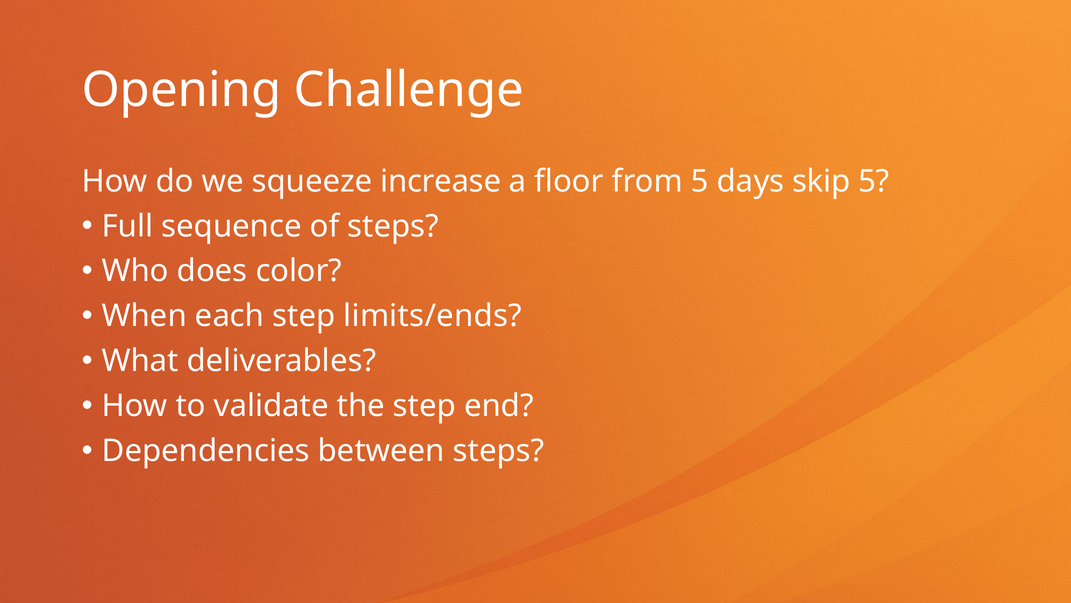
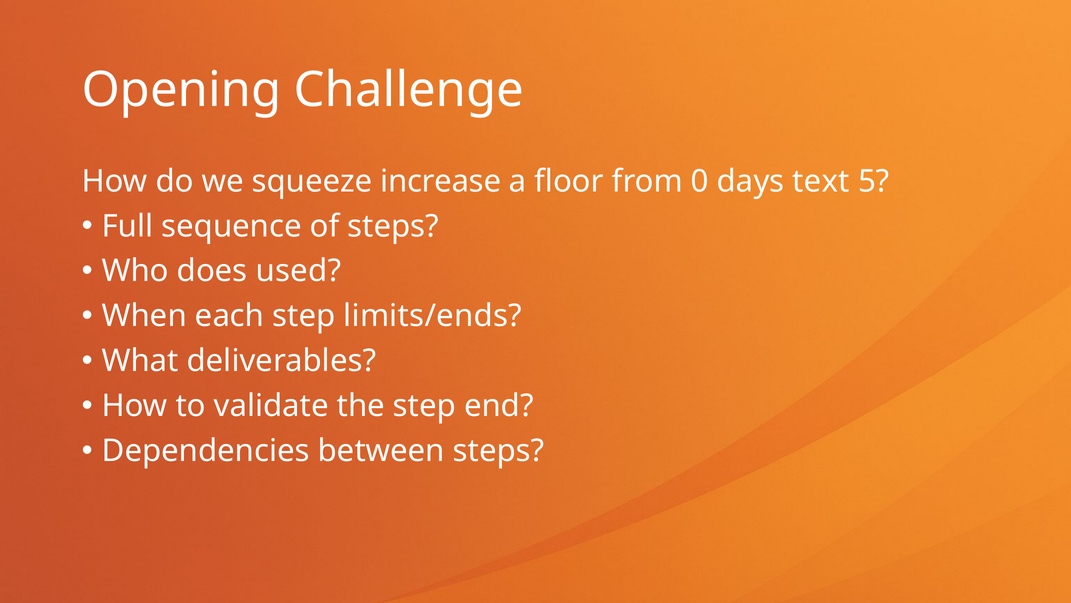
from 5: 5 -> 0 (700, 181)
skip: skip -> text (821, 181)
color: color -> used (299, 271)
